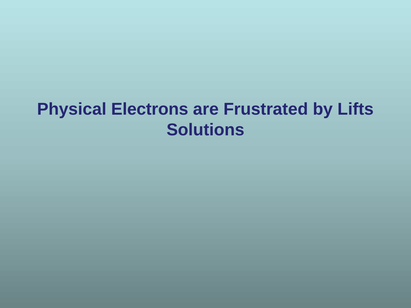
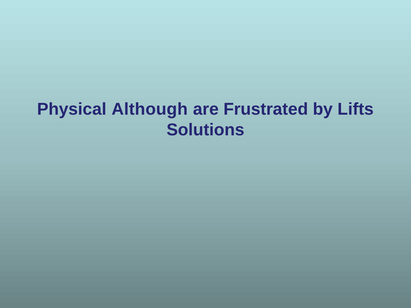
Electrons: Electrons -> Although (150, 109)
